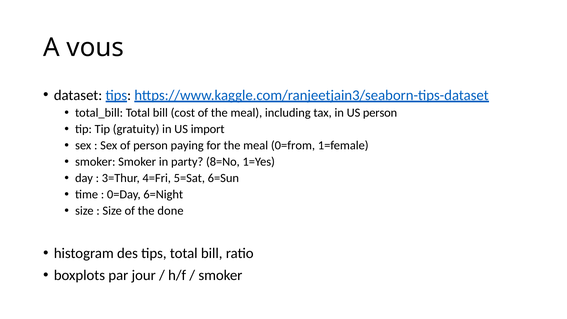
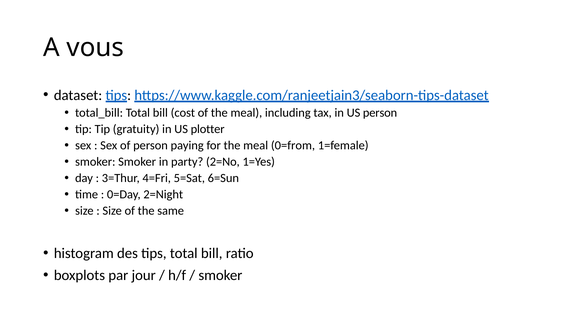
import: import -> plotter (208, 129)
8=No: 8=No -> 2=No (223, 162)
6=Night: 6=Night -> 2=Night (163, 194)
done: done -> same (171, 211)
